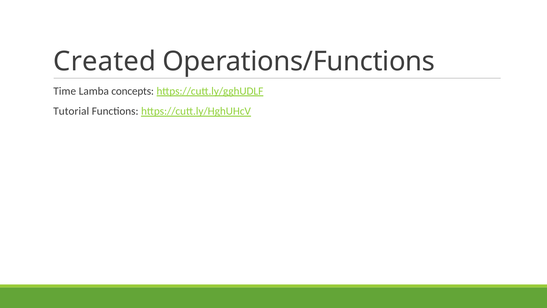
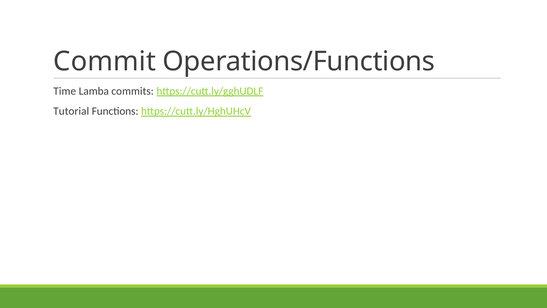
Created: Created -> Commit (105, 61)
concepts: concepts -> commits (133, 91)
